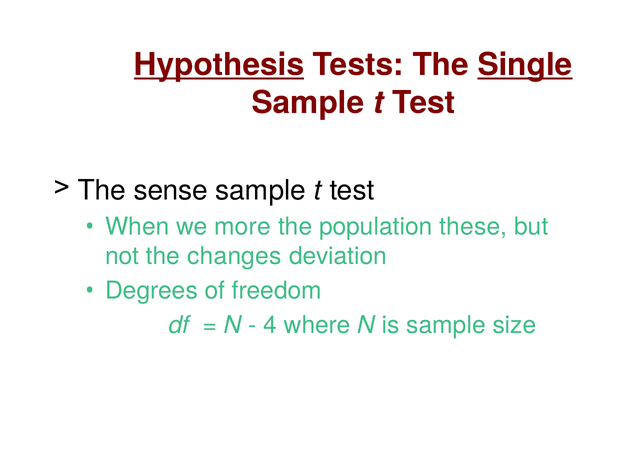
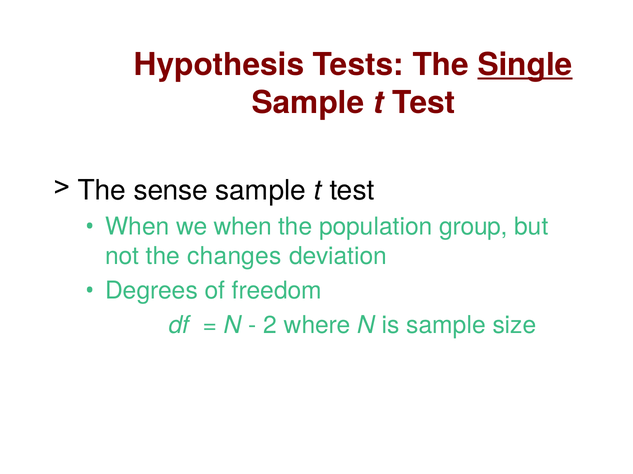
Hypothesis underline: present -> none (219, 65)
we more: more -> when (243, 227)
these: these -> group (473, 227)
4: 4 -> 2 (270, 326)
